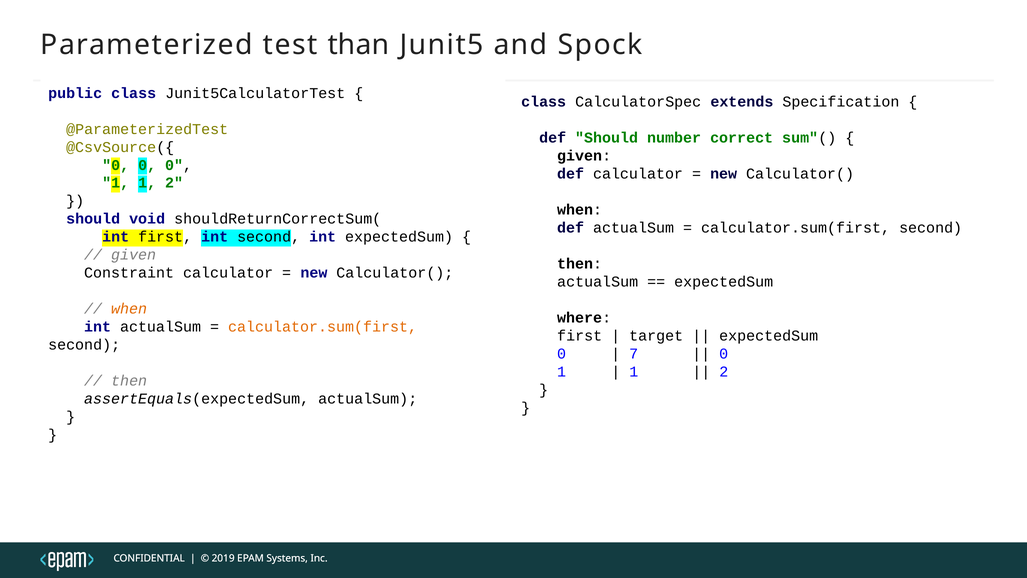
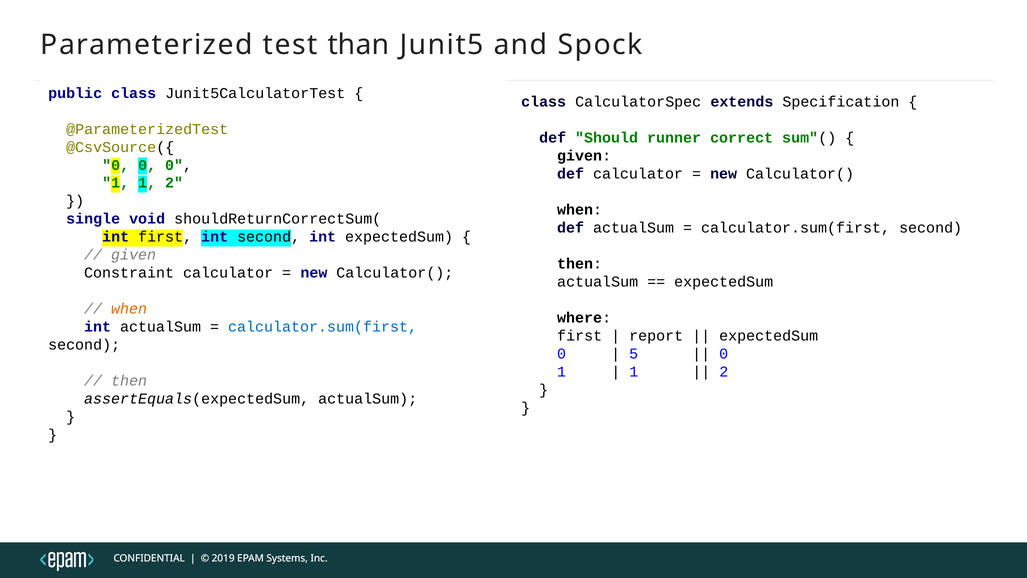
number: number -> runner (674, 138)
should: should -> single (93, 219)
calculator.sum(first colour: orange -> blue (323, 327)
target: target -> report (656, 336)
7: 7 -> 5 (634, 354)
